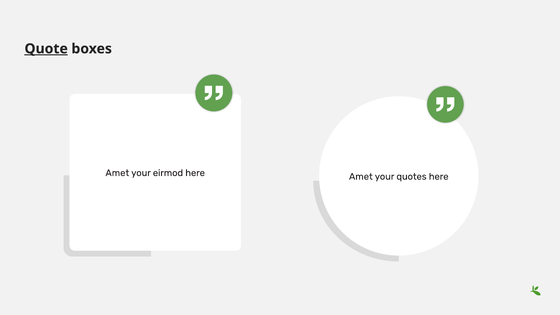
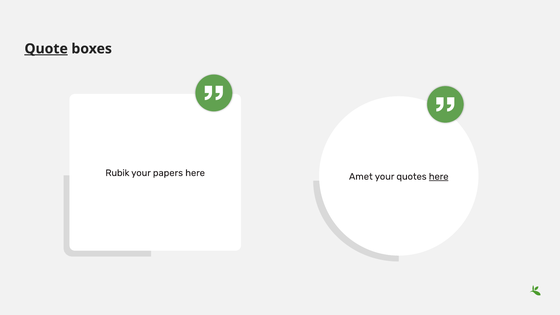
Amet: Amet -> Rubik (117, 173)
eirmod: eirmod -> papers (168, 173)
here underline: none -> present (439, 177)
